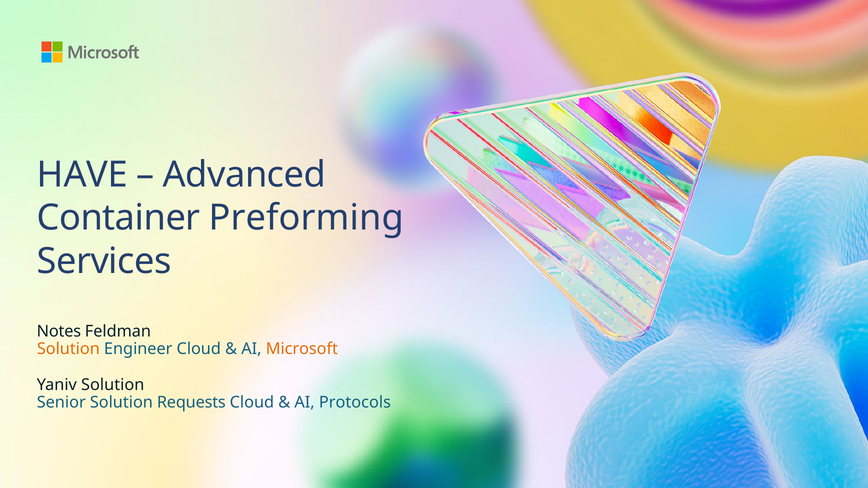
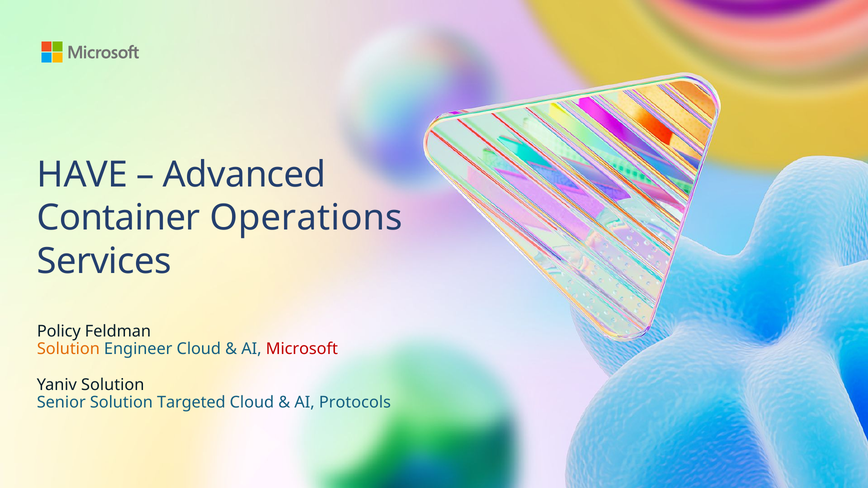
Preforming: Preforming -> Operations (306, 218)
Notes: Notes -> Policy (59, 331)
Microsoft colour: orange -> red (302, 349)
Requests: Requests -> Targeted (191, 402)
